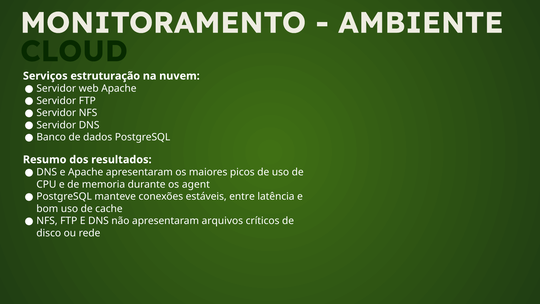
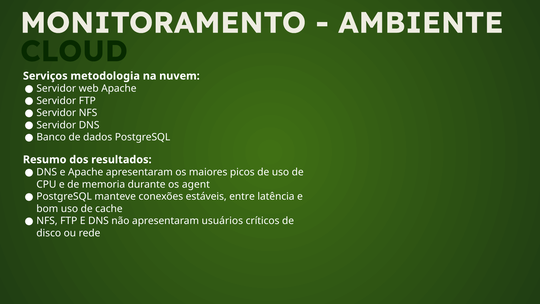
estruturação: estruturação -> metodologia (105, 76)
arquivos: arquivos -> usuários (222, 221)
